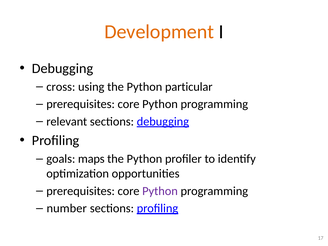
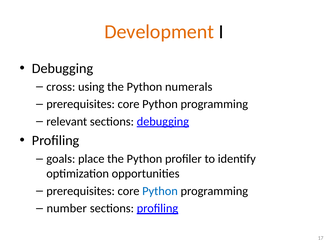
particular: particular -> numerals (189, 87)
maps: maps -> place (91, 159)
Python colour: purple -> blue (160, 191)
